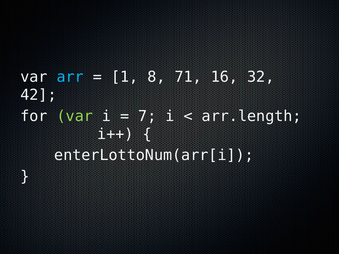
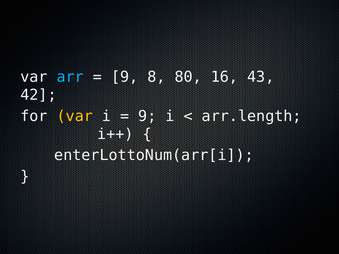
1: 1 -> 9 (125, 77)
71: 71 -> 80 (188, 77)
32: 32 -> 43 (261, 77)
var colour: light green -> yellow (75, 116)
7: 7 -> 9 (147, 116)
